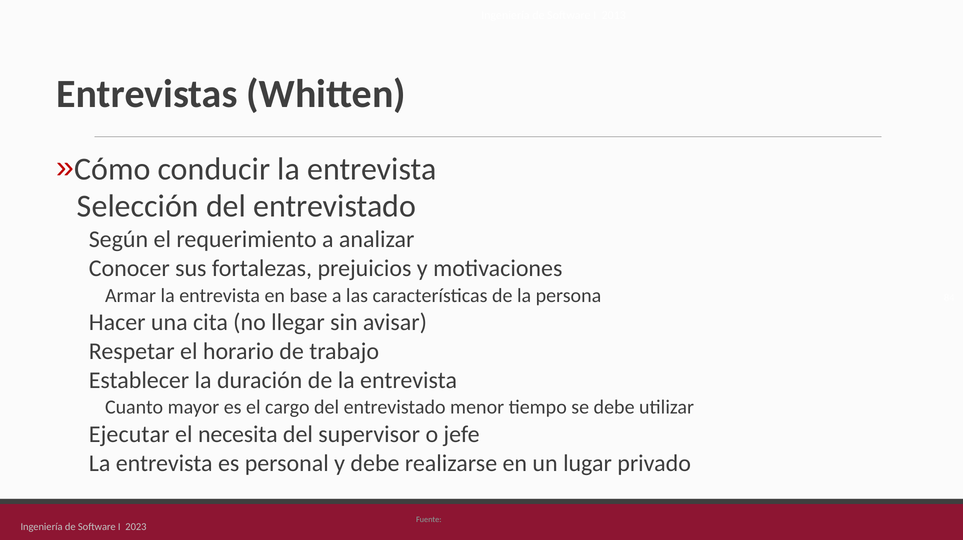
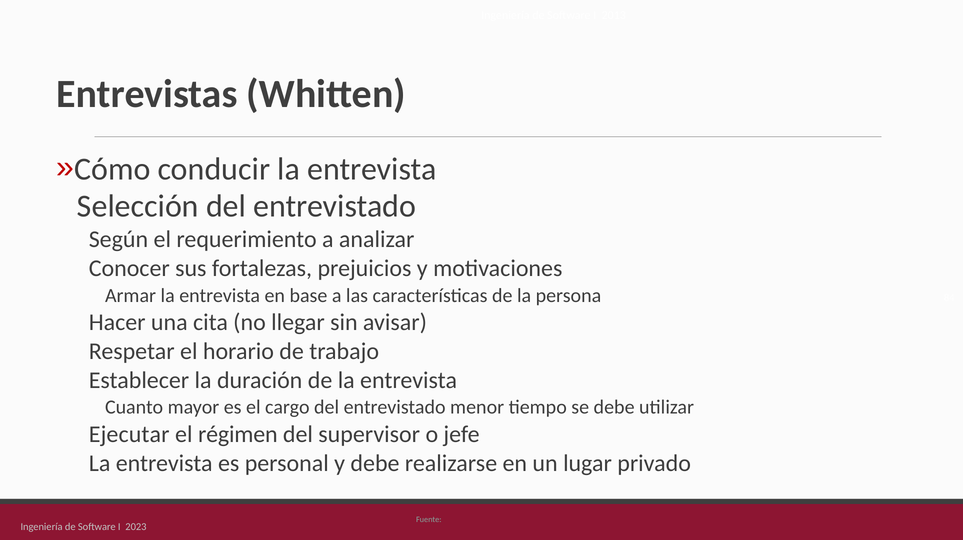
necesita: necesita -> régimen (238, 434)
